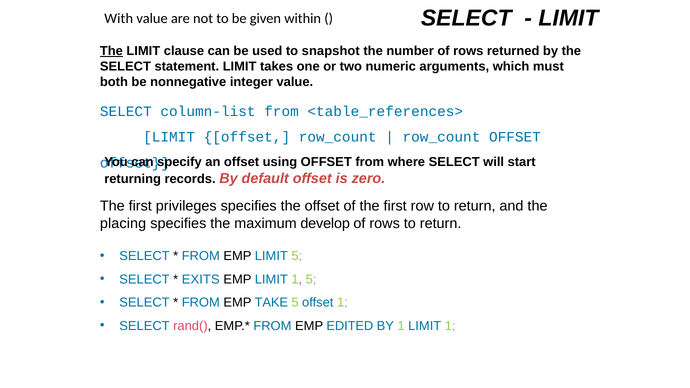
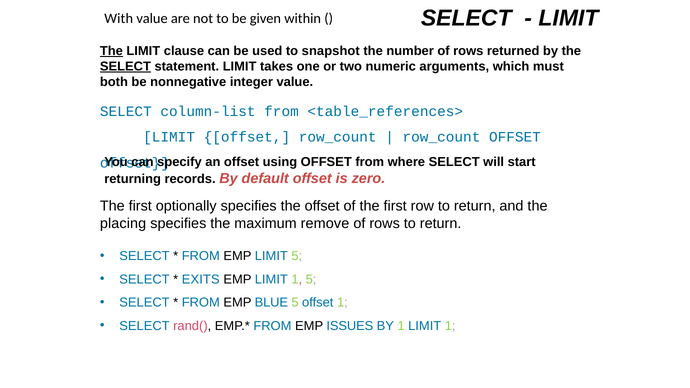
SELECT underline: none -> present (125, 67)
privileges: privileges -> optionally (186, 206)
develop: develop -> remove (325, 224)
TAKE: TAKE -> BLUE (271, 303)
EDITED: EDITED -> ISSUES (350, 326)
